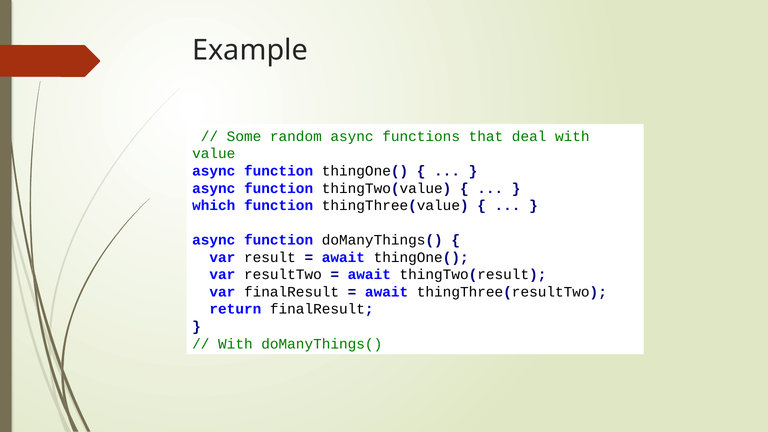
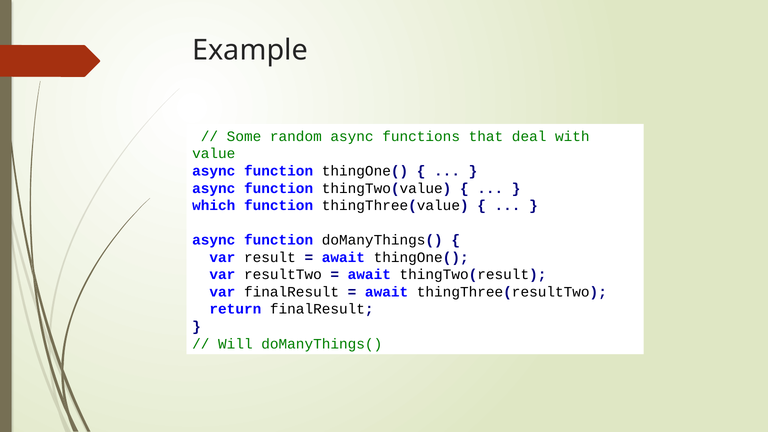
With: With -> Will (235, 344)
